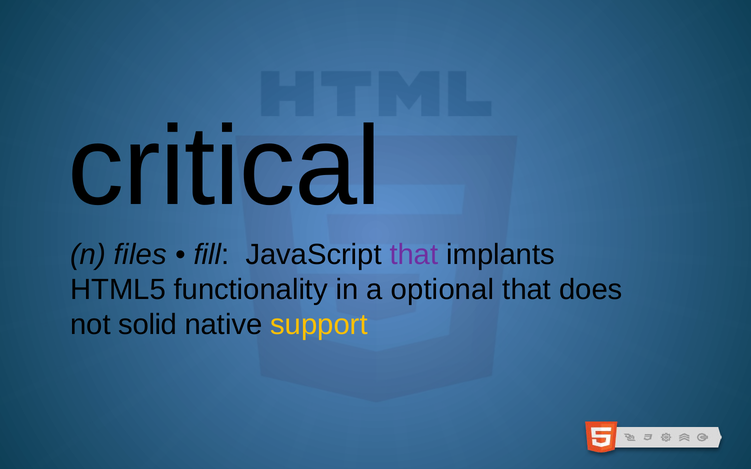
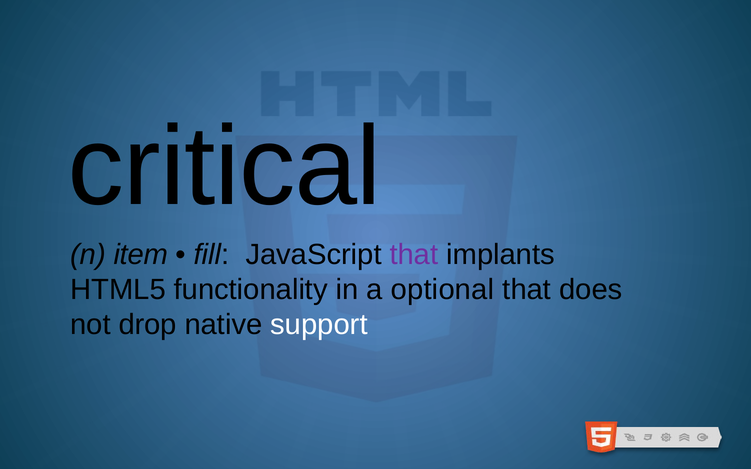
files: files -> item (141, 255)
solid: solid -> drop (148, 325)
support colour: yellow -> white (319, 325)
